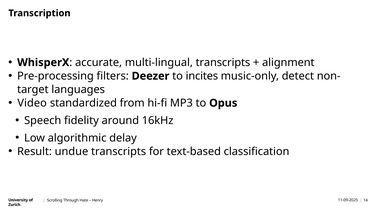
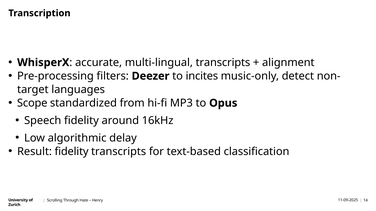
Video: Video -> Scope (32, 103)
Result undue: undue -> fidelity (72, 152)
